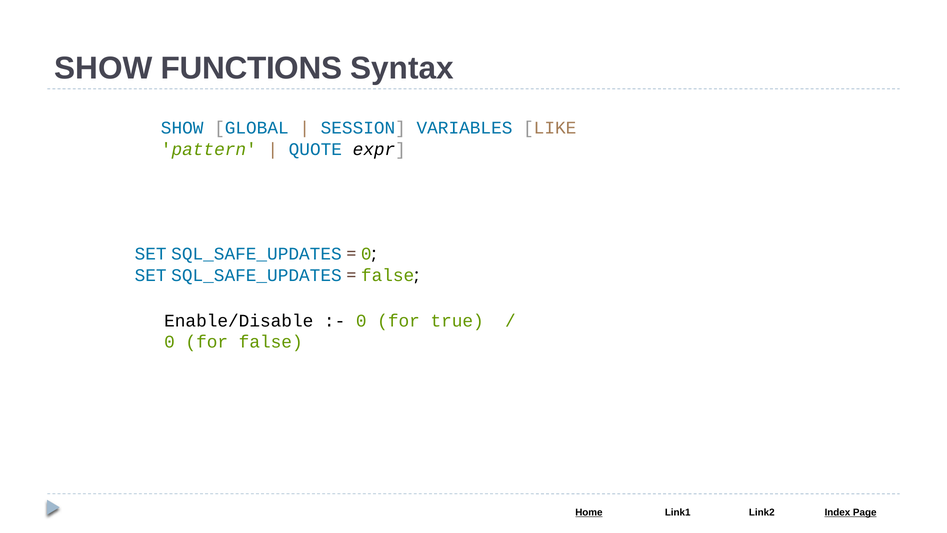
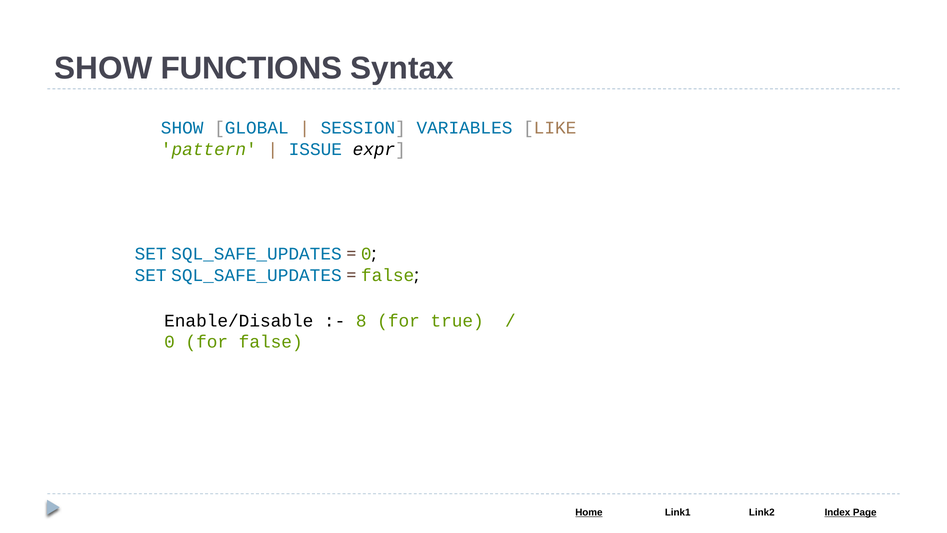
QUOTE: QUOTE -> ISSUE (315, 149)
0: 0 -> 8 (361, 321)
